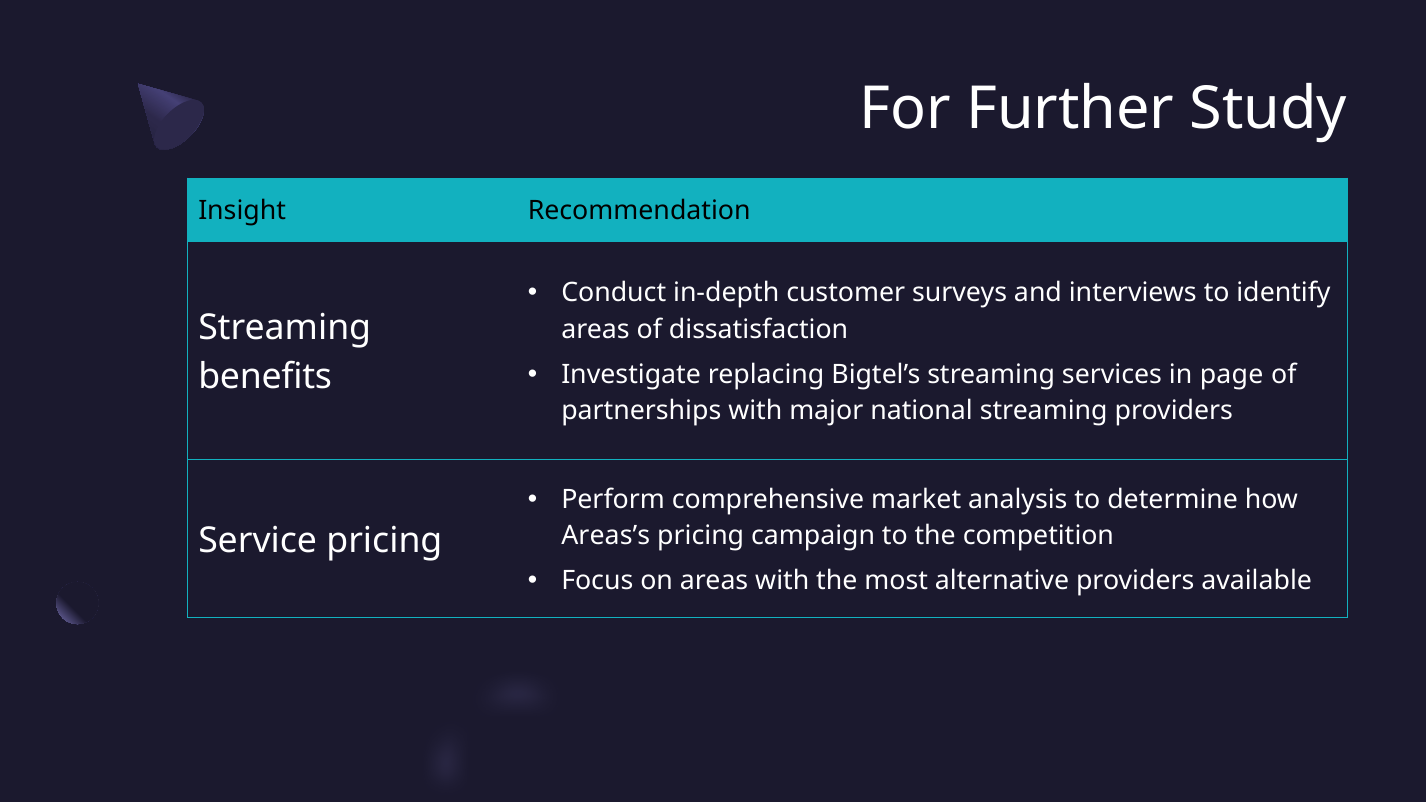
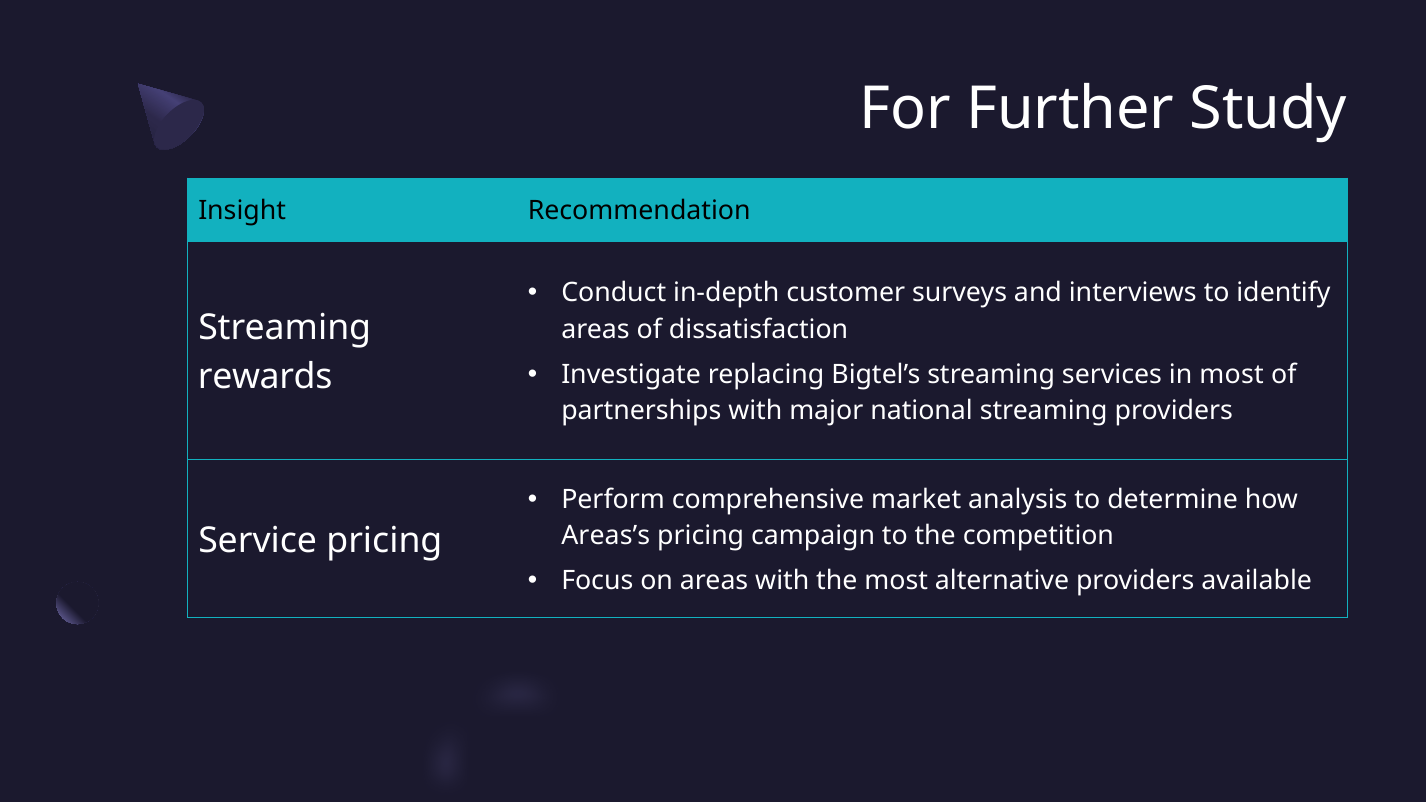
in page: page -> most (1232, 375)
benefits: benefits -> rewards (265, 377)
